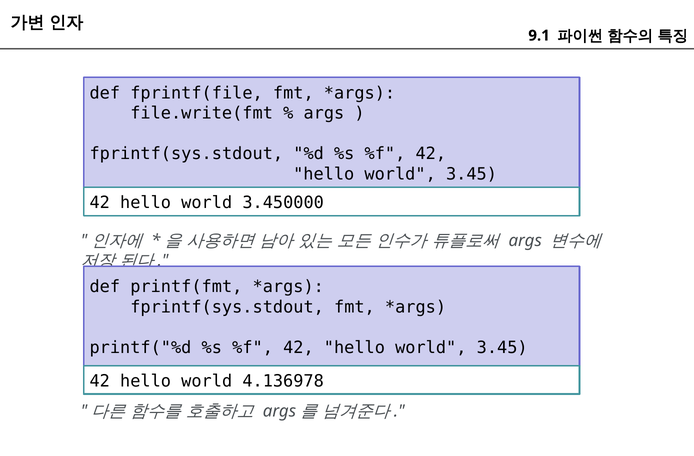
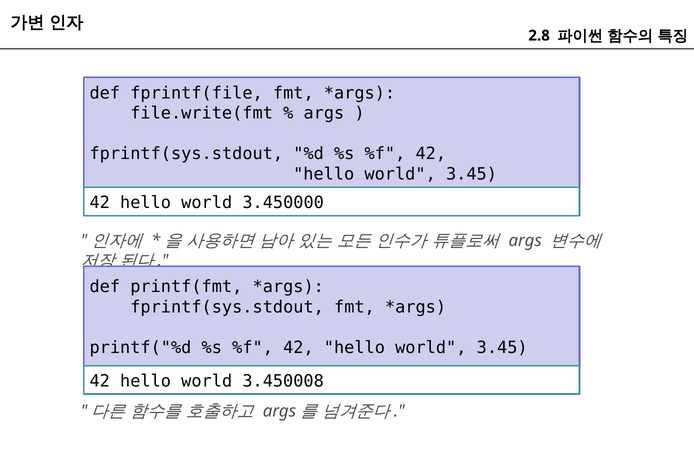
9.1: 9.1 -> 2.8 (539, 36)
4.136978: 4.136978 -> 3.450008 (283, 381)
